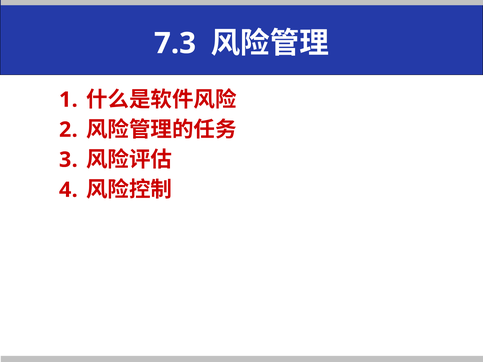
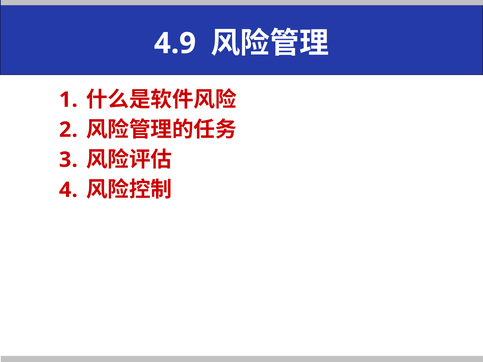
7.3: 7.3 -> 4.9 (175, 43)
